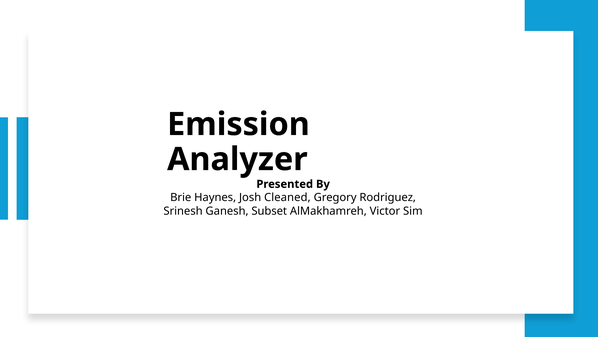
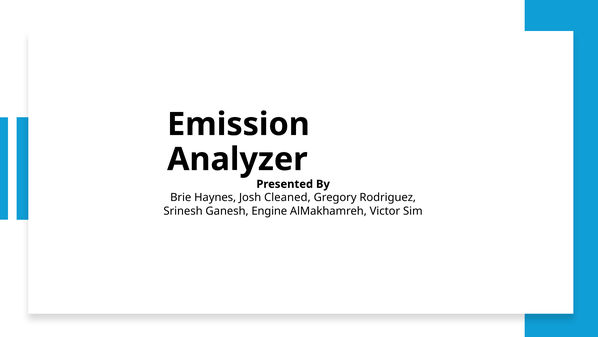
Subset: Subset -> Engine (269, 211)
